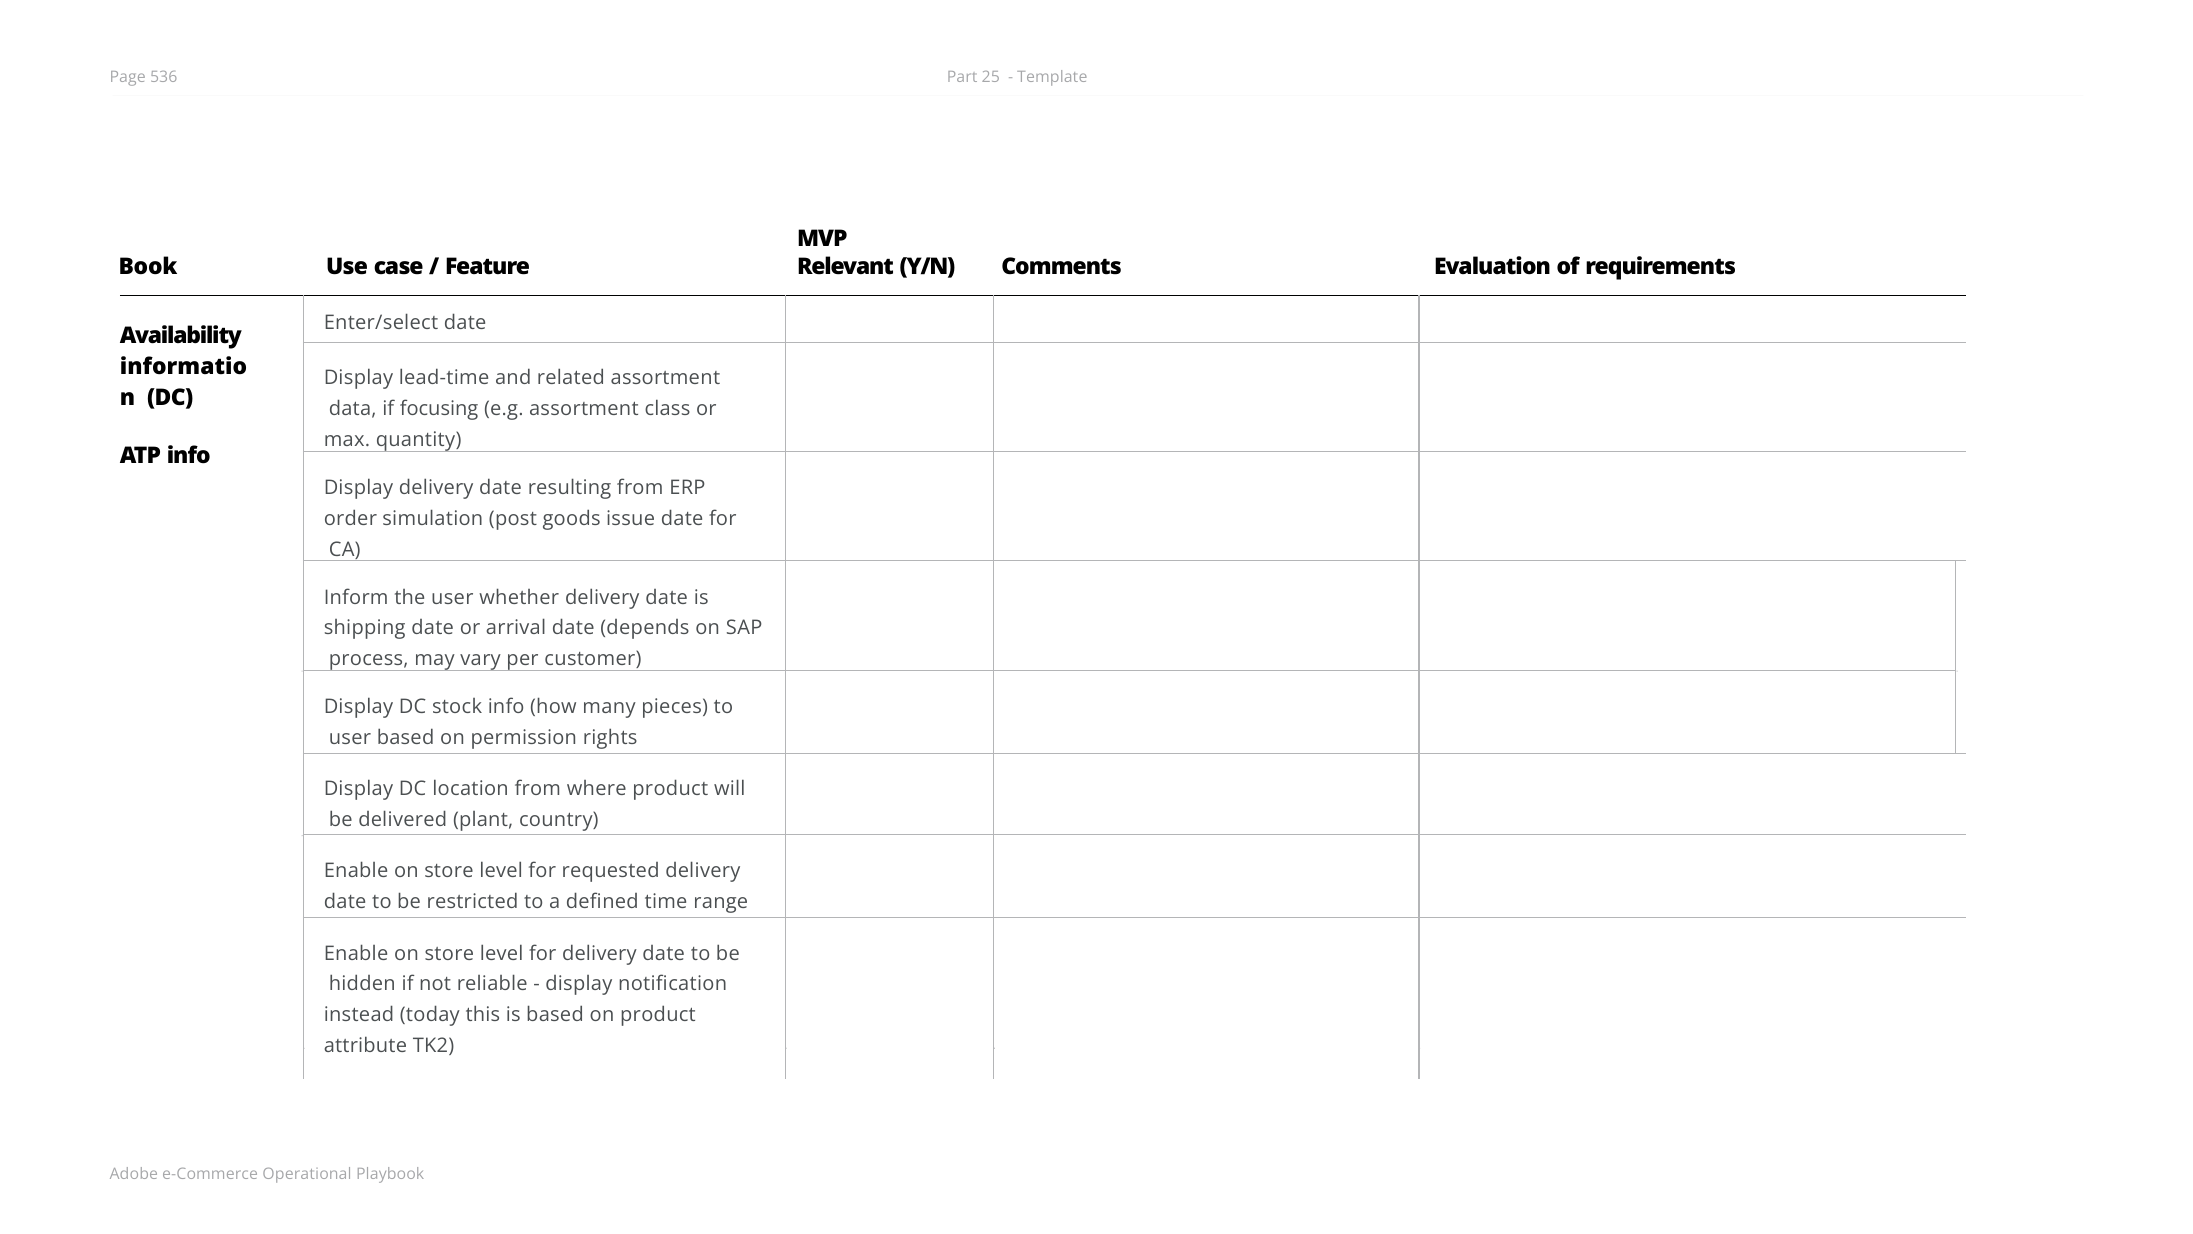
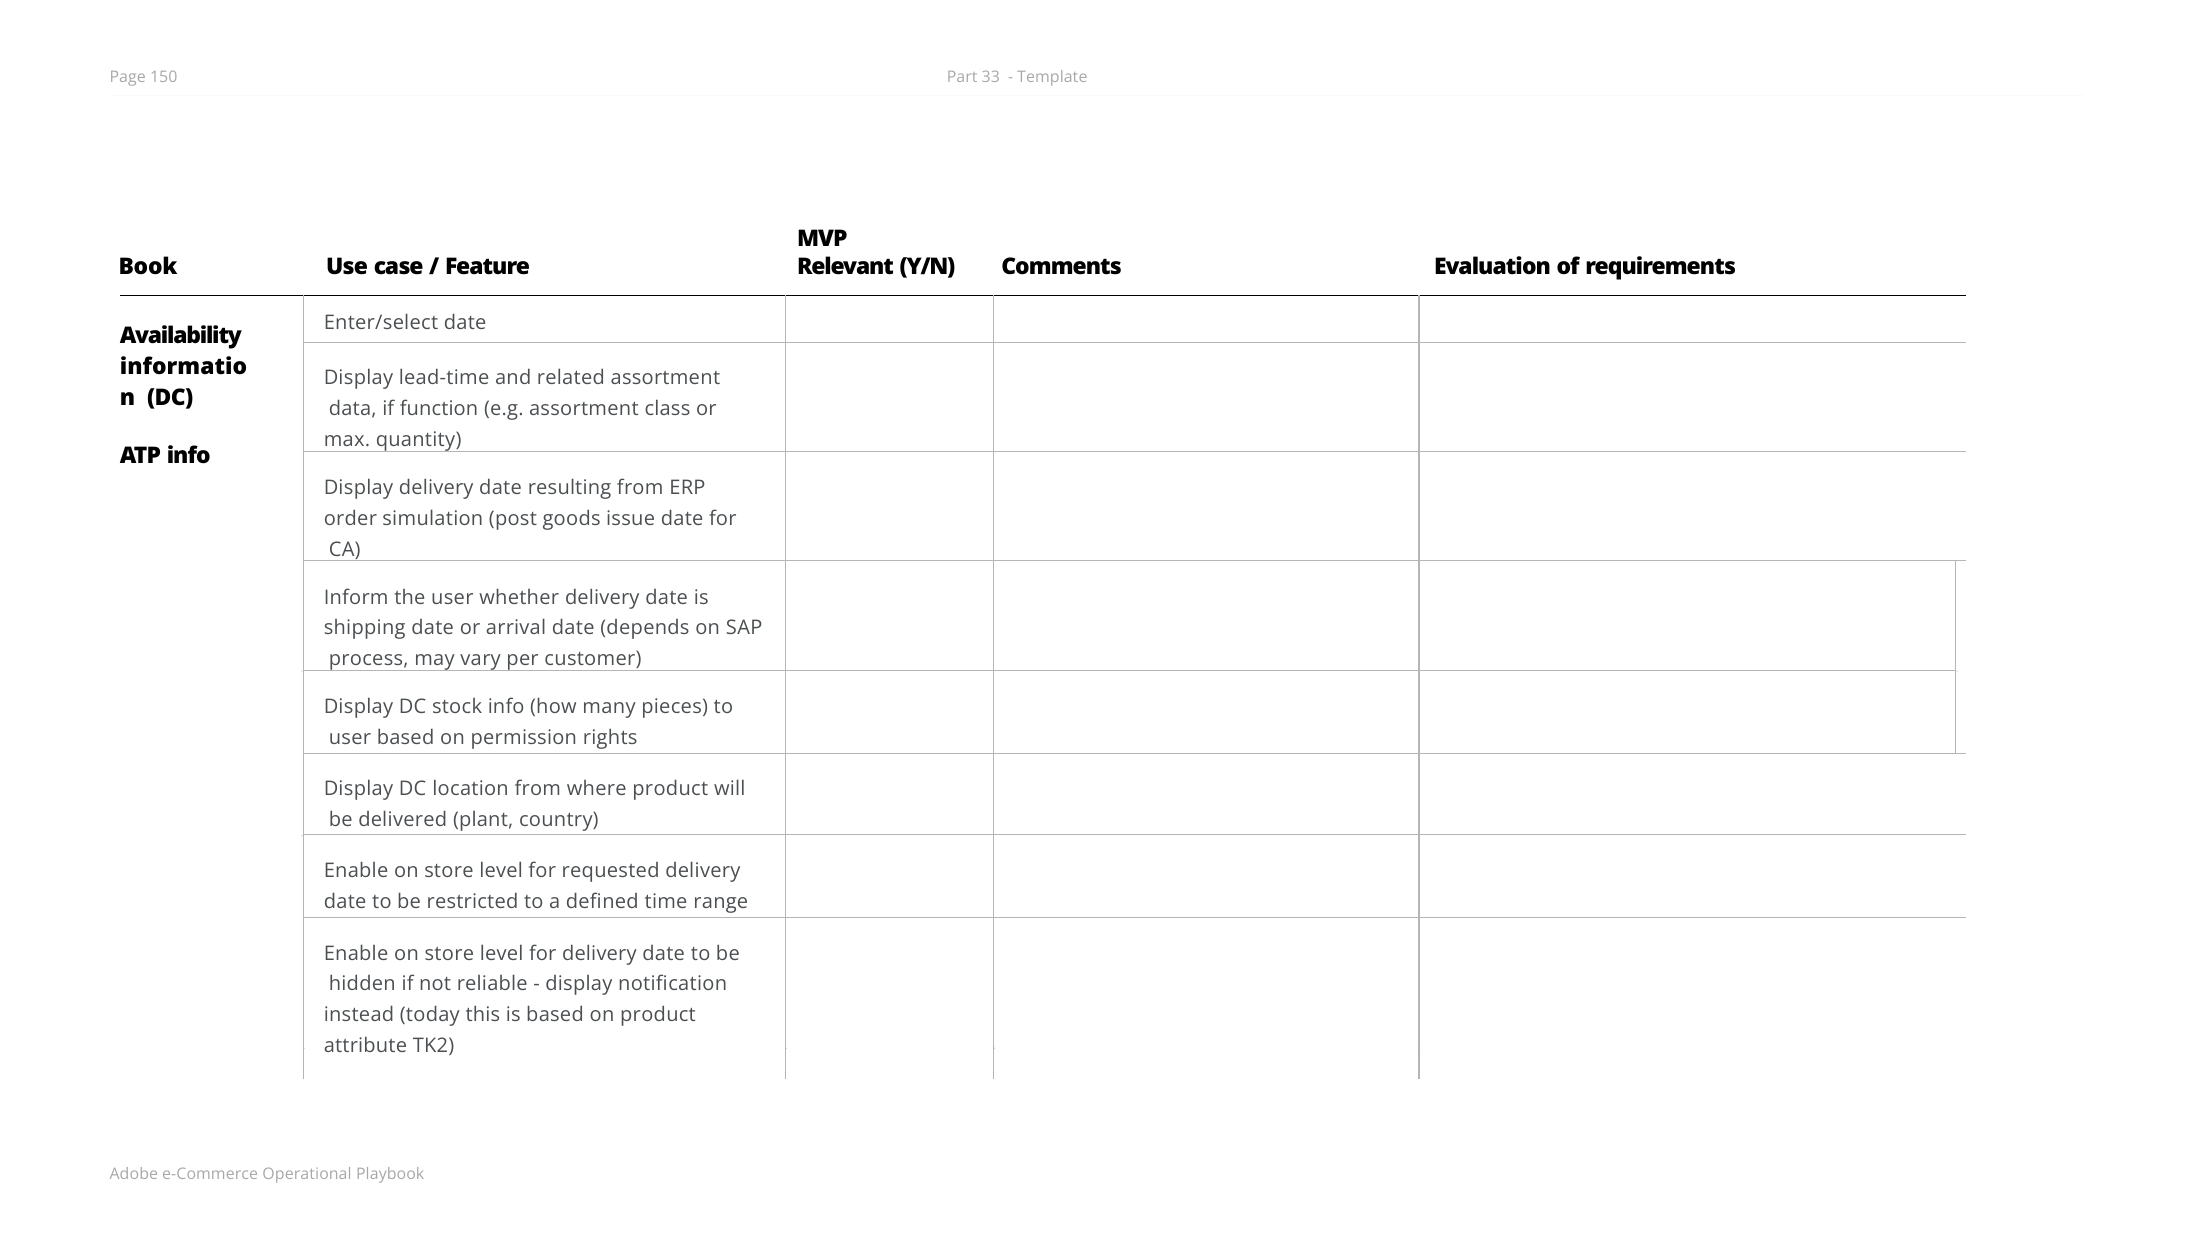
536: 536 -> 150 (164, 77)
25: 25 -> 33 (991, 77)
focusing: focusing -> function (439, 409)
